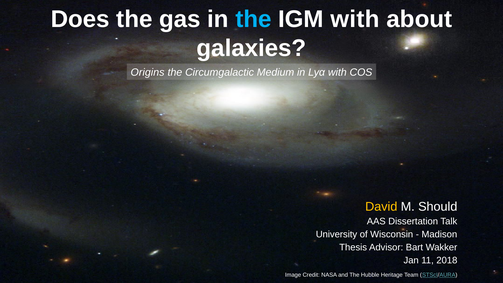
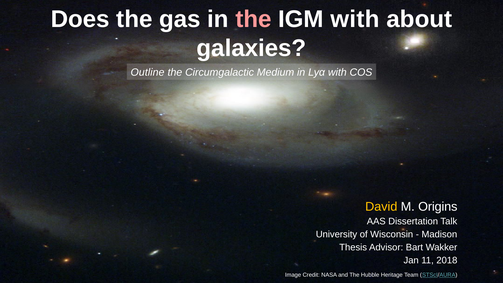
the colour: light blue -> pink (253, 19)
Origins: Origins -> Outline (148, 72)
Should: Should -> Origins (438, 207)
